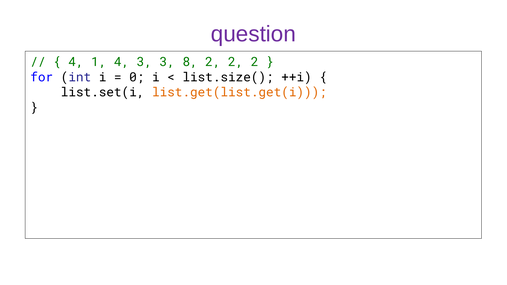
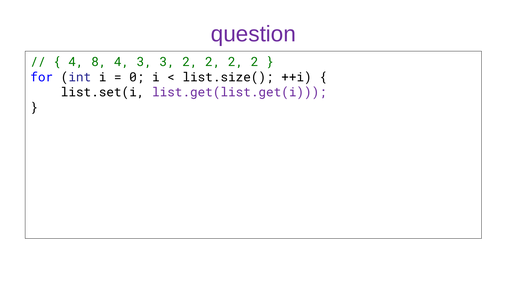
1: 1 -> 8 (99, 62)
3 8: 8 -> 2 (190, 62)
list.get(list.get(i colour: orange -> purple (239, 93)
